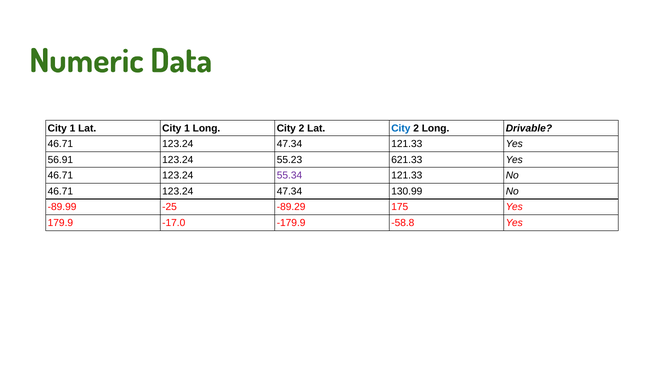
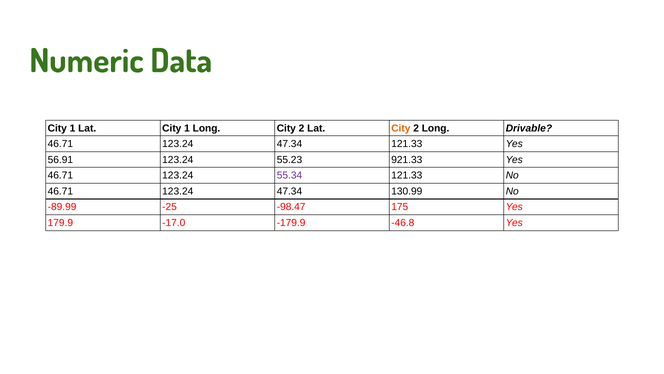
City colour: blue -> orange (401, 128)
621.33: 621.33 -> 921.33 (407, 160)
-89.29: -89.29 -> -98.47 (291, 207)
-58.8: -58.8 -> -46.8 (403, 223)
